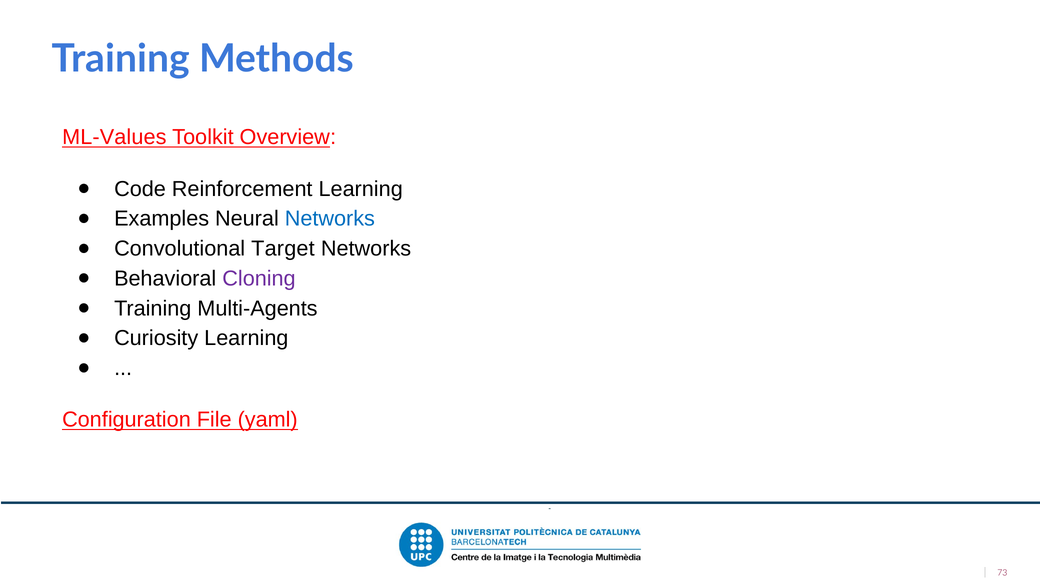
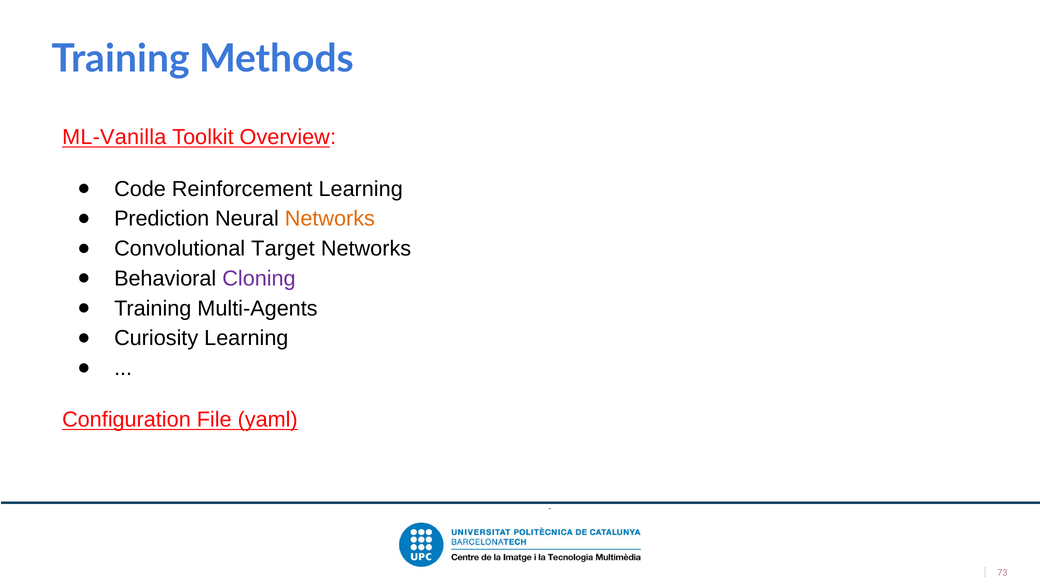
ML-Values: ML-Values -> ML-Vanilla (114, 137)
Examples: Examples -> Prediction (162, 219)
Networks colour: blue -> orange (330, 219)
